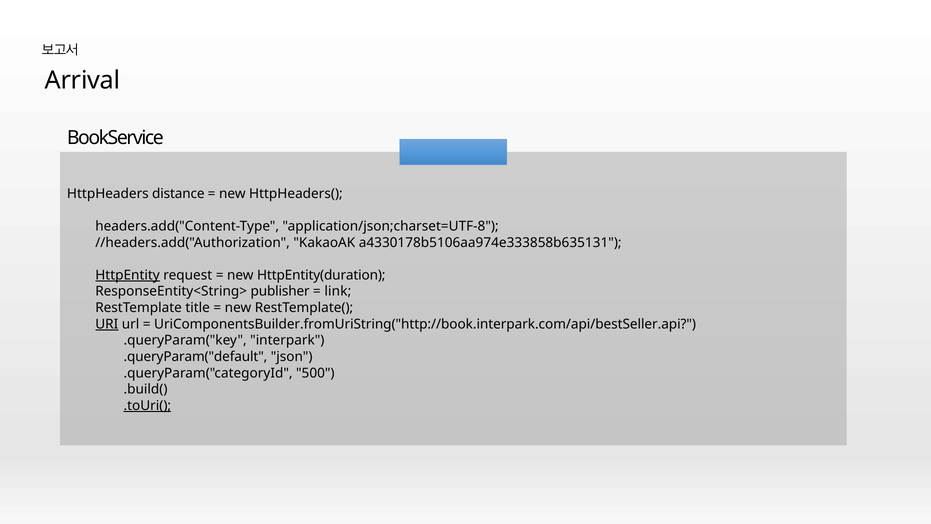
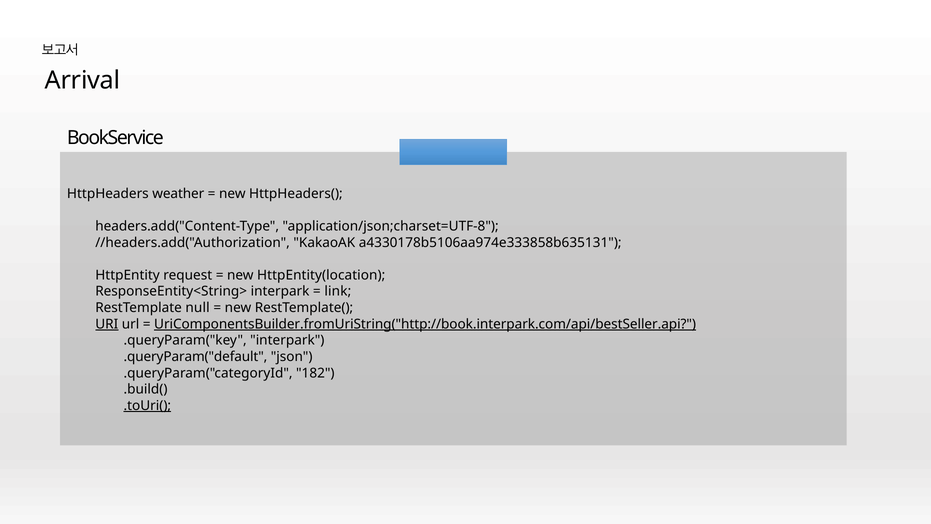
distance: distance -> weather (178, 193)
HttpEntity underline: present -> none (128, 275)
HttpEntity(duration: HttpEntity(duration -> HttpEntity(location (321, 275)
ResponseEntity<String> publisher: publisher -> interpark (280, 291)
title: title -> null (198, 308)
UriComponentsBuilder.fromUriString("http://book.interpark.com/api/bestSeller.api underline: none -> present (425, 324)
500: 500 -> 182 (315, 373)
